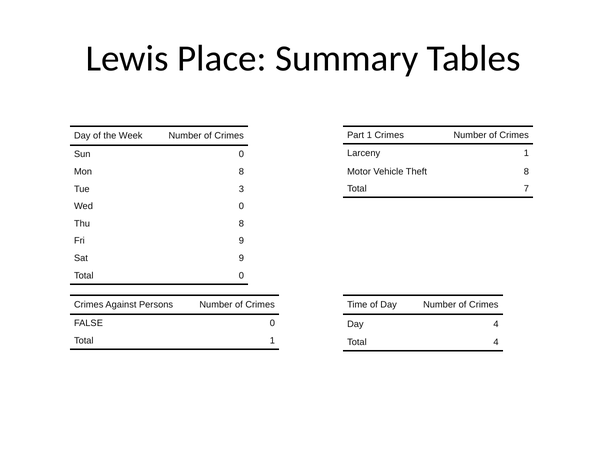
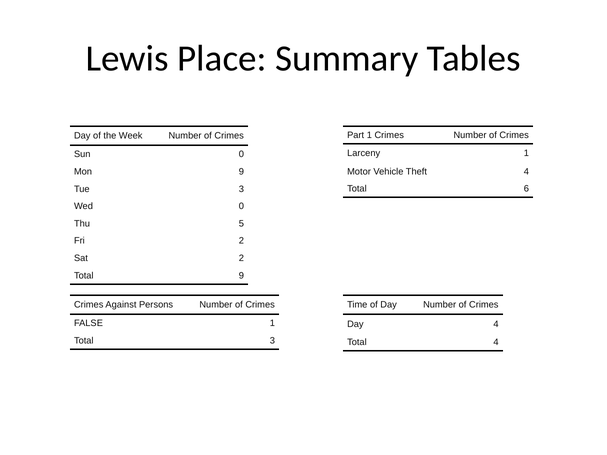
Theft 8: 8 -> 4 (526, 172)
Mon 8: 8 -> 9 (241, 172)
7: 7 -> 6 (526, 189)
Thu 8: 8 -> 5 (241, 224)
Fri 9: 9 -> 2 (241, 241)
Sat 9: 9 -> 2 (241, 258)
Total 0: 0 -> 9 (241, 276)
FALSE 0: 0 -> 1 (272, 323)
Total 1: 1 -> 3 (272, 341)
